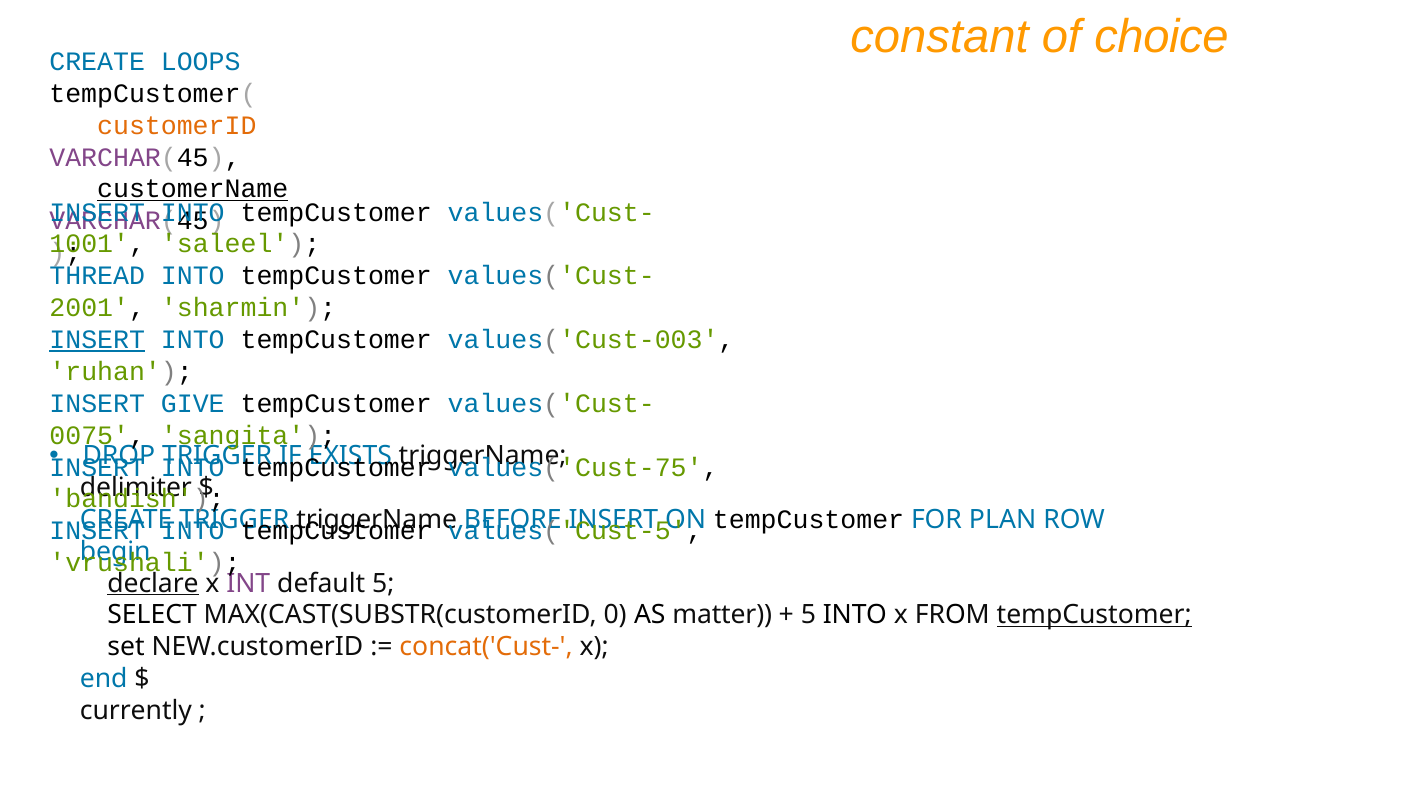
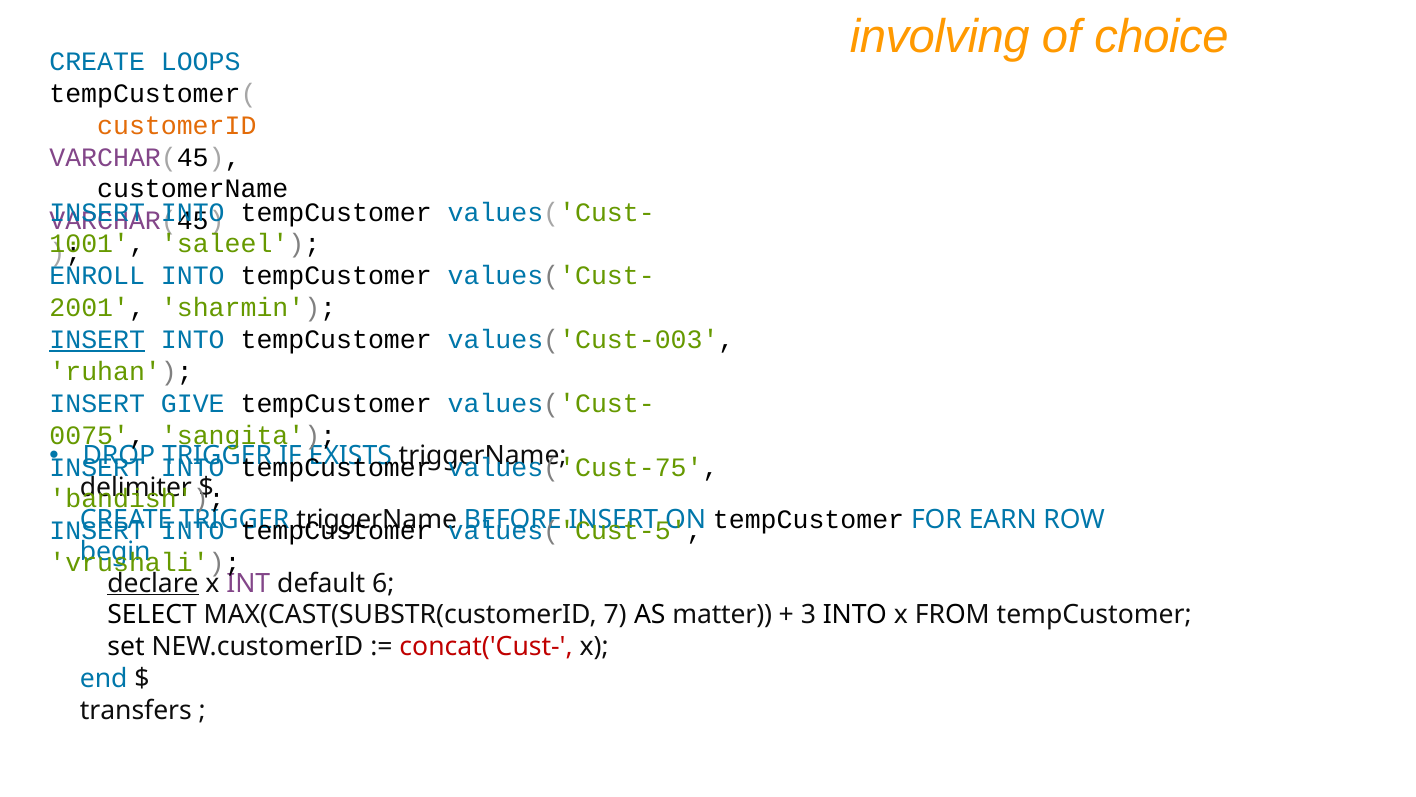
constant: constant -> involving (940, 37)
customerName underline: present -> none (193, 189)
THREAD: THREAD -> ENROLL (97, 276)
PLAN: PLAN -> EARN (1003, 519)
default 5: 5 -> 6 (383, 583)
0: 0 -> 7 (615, 615)
5: 5 -> 3 (808, 615)
tempCustomer underline: present -> none (1094, 615)
concat('Cust- colour: orange -> red (486, 647)
currently: currently -> transfers (136, 710)
